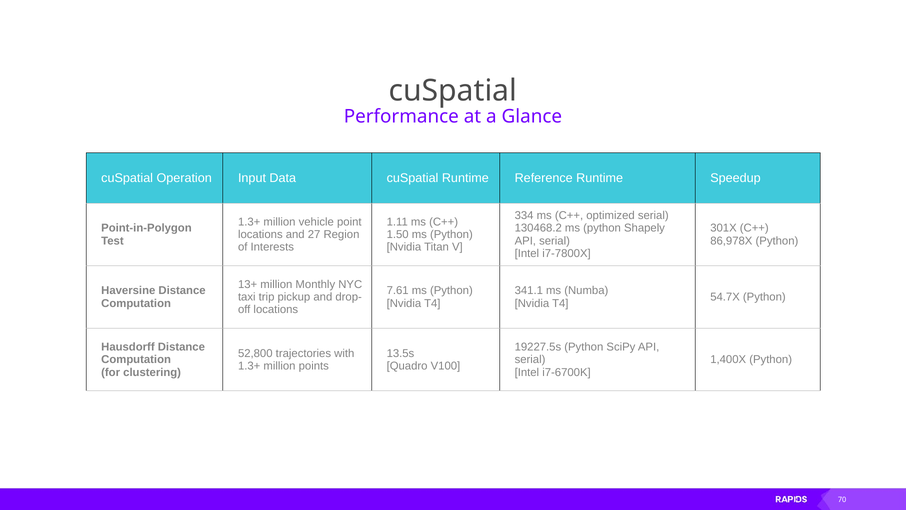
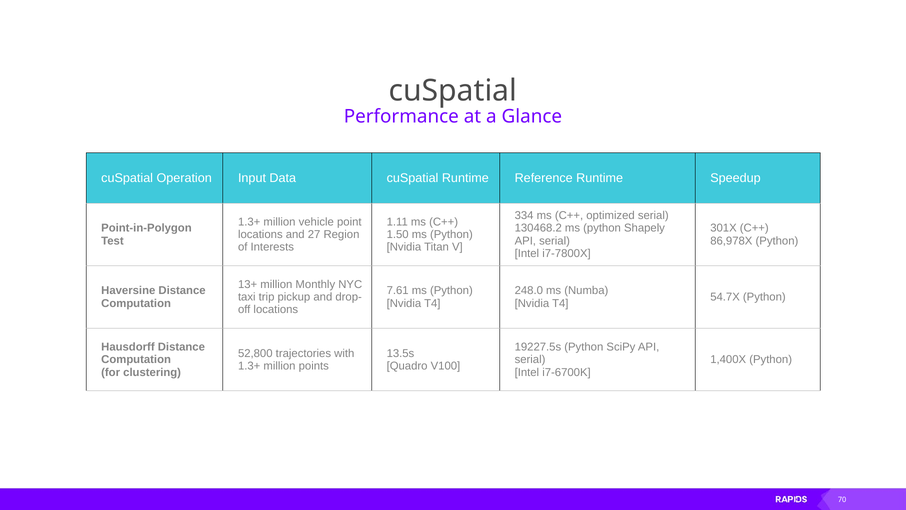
341.1: 341.1 -> 248.0 (529, 290)
